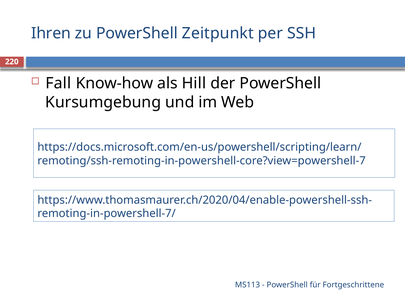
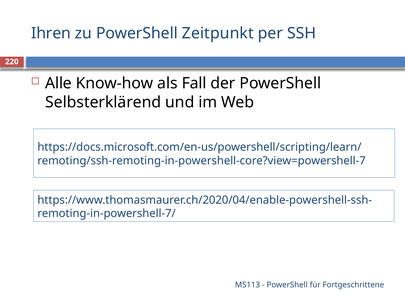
Fall: Fall -> Alle (59, 83)
Hill: Hill -> Fall (194, 83)
Kursumgebung: Kursumgebung -> Selbsterklärend (103, 102)
